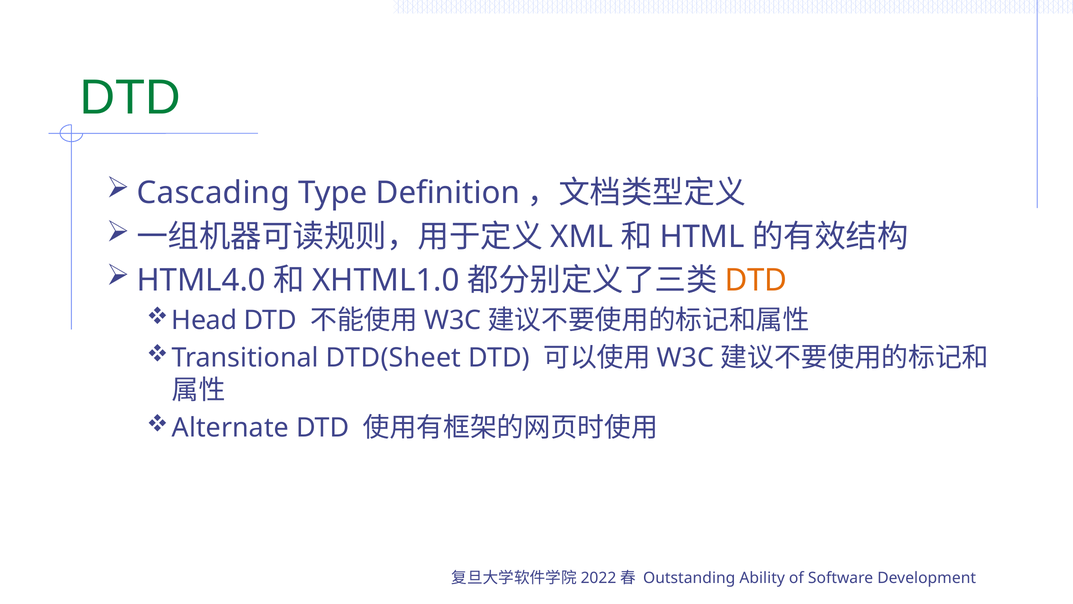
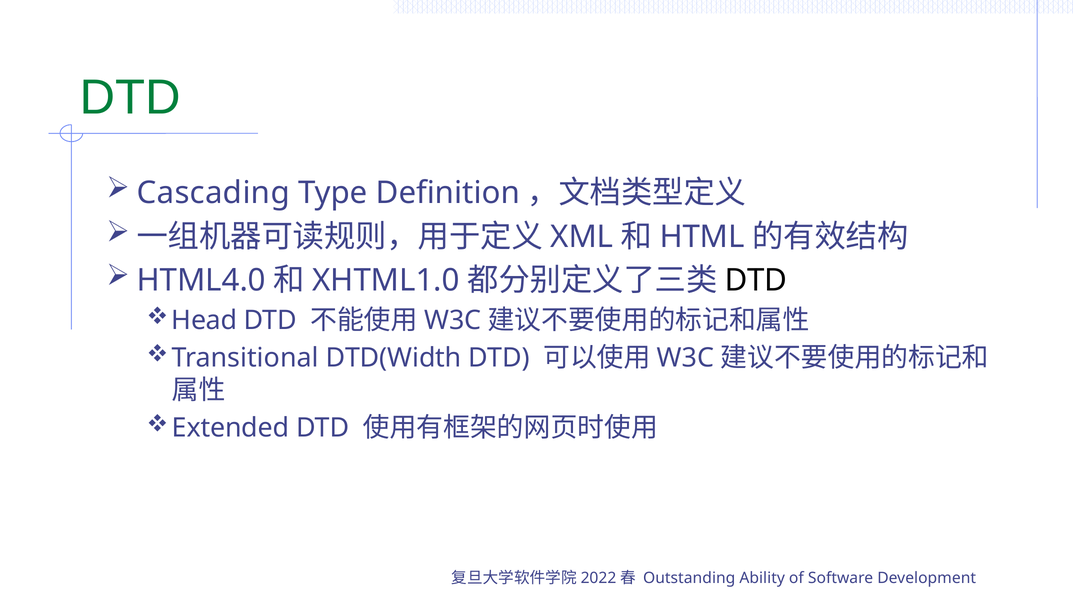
DTD colour: orange -> black (756, 280)
DTD(Sheet: DTD(Sheet -> DTD(Width (394, 358)
Alternate: Alternate -> Extended (231, 428)
